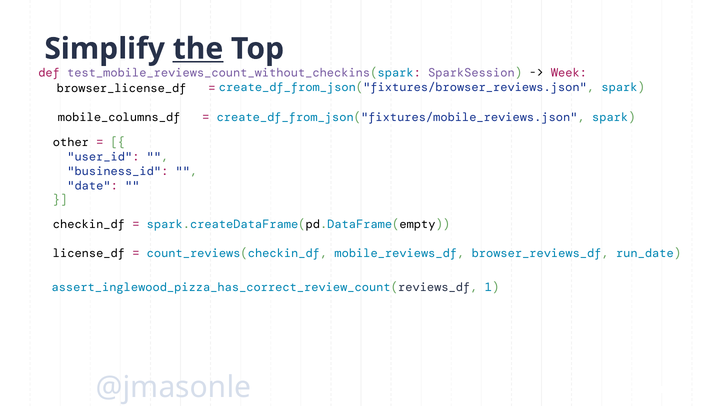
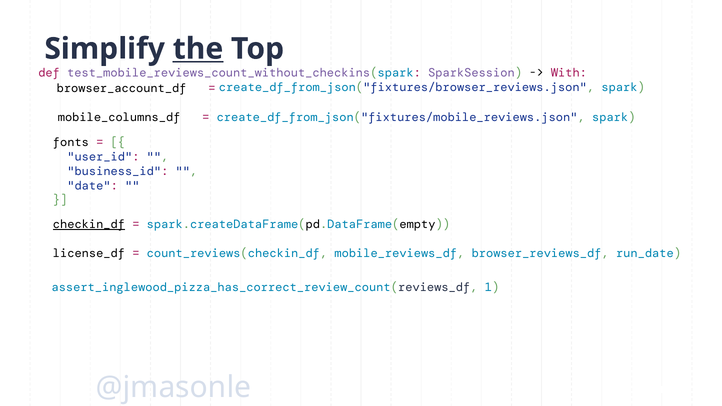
Week: Week -> With (569, 73)
browser_license_df: browser_license_df -> browser_account_df (122, 88)
other: other -> fonts (71, 142)
checkin_df underline: none -> present (89, 224)
